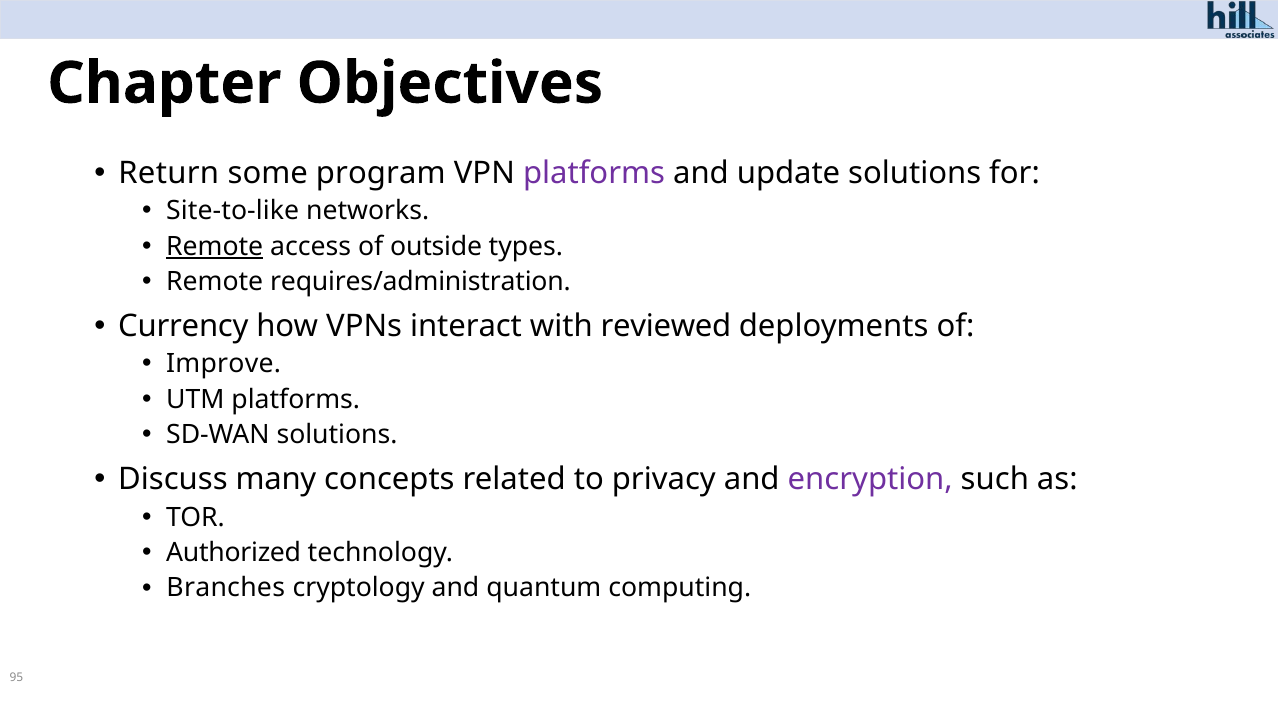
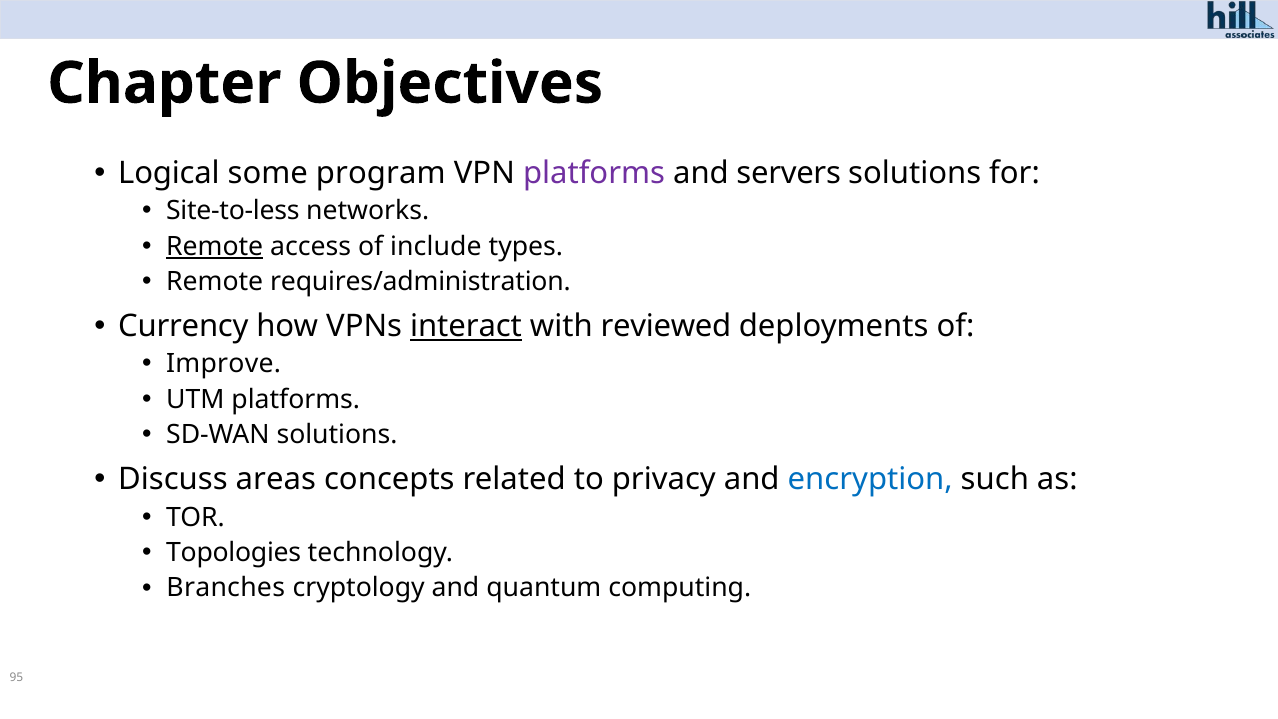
Return: Return -> Logical (169, 173)
update: update -> servers (789, 173)
Site-to-like: Site-to-like -> Site-to-less (233, 211)
outside: outside -> include (436, 246)
interact underline: none -> present (466, 326)
many: many -> areas (276, 479)
encryption colour: purple -> blue (870, 479)
Authorized: Authorized -> Topologies (234, 553)
